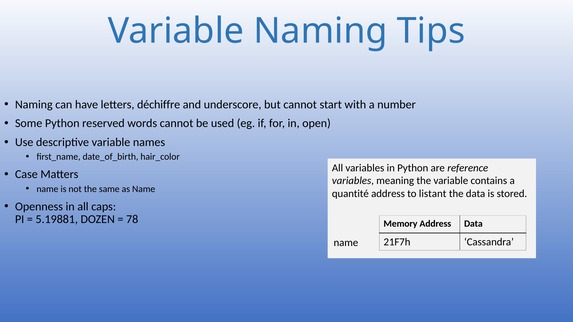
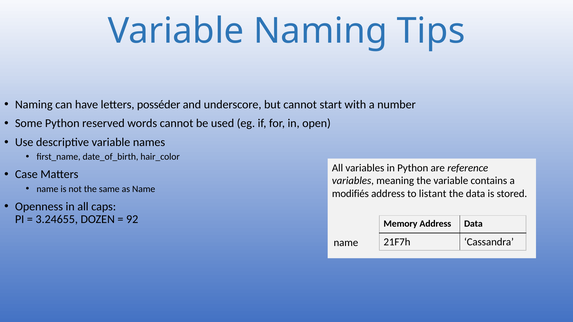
déchiffre: déchiffre -> posséder (159, 105)
quantité: quantité -> modifiés (350, 194)
5.19881: 5.19881 -> 3.24655 (57, 220)
78: 78 -> 92 (132, 220)
